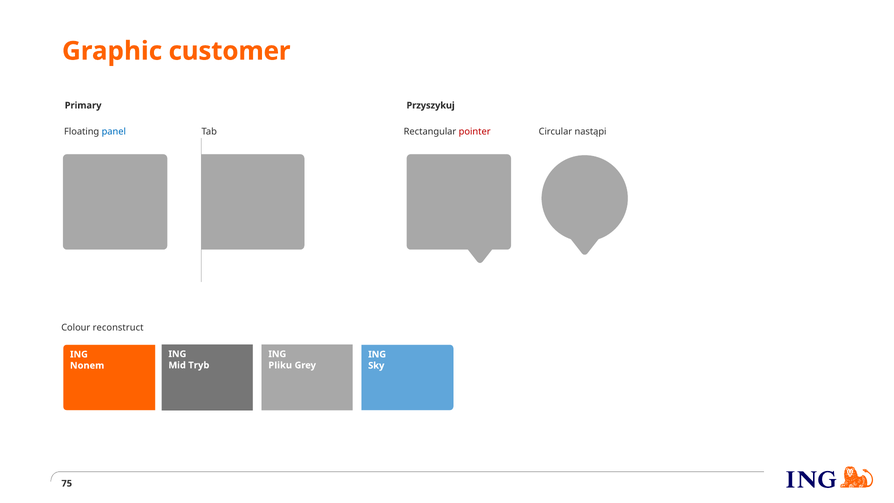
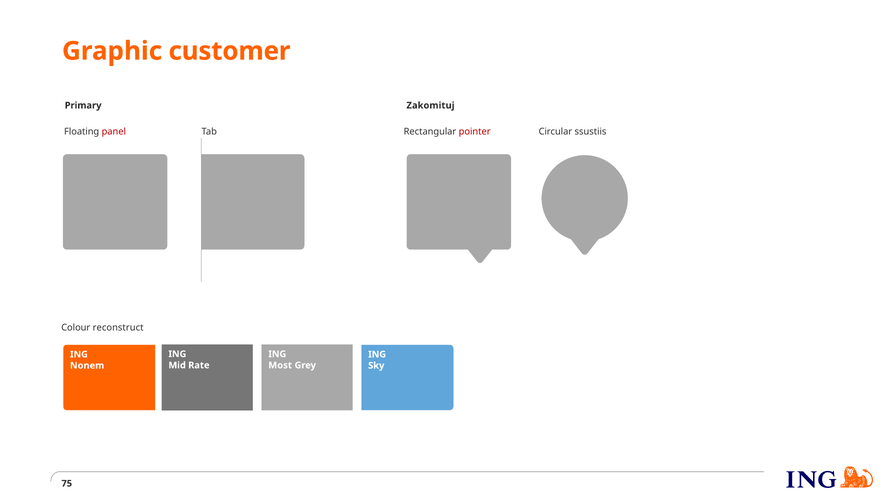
Przyszykuj: Przyszykuj -> Zakomituj (430, 105)
panel colour: blue -> red (114, 132)
nastąpi: nastąpi -> ssustiis (591, 132)
Tryb: Tryb -> Rate (199, 365)
Pliku: Pliku -> Most (280, 365)
